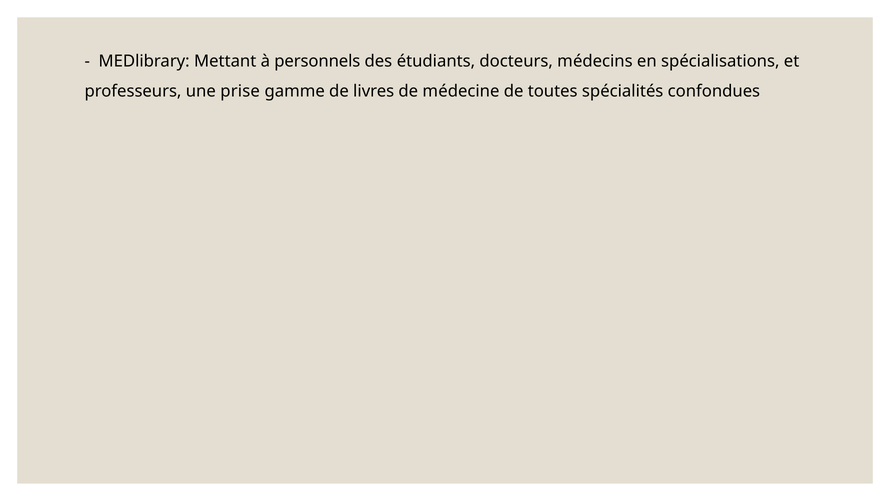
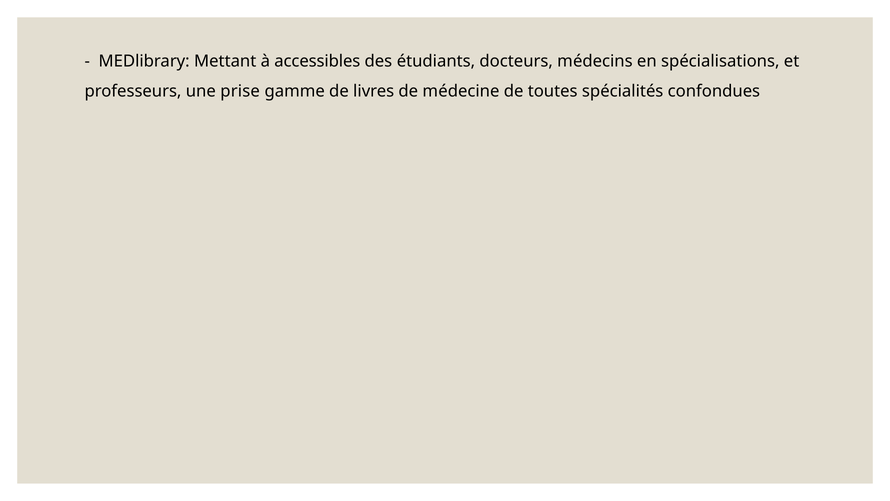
personnels: personnels -> accessibles (317, 61)
